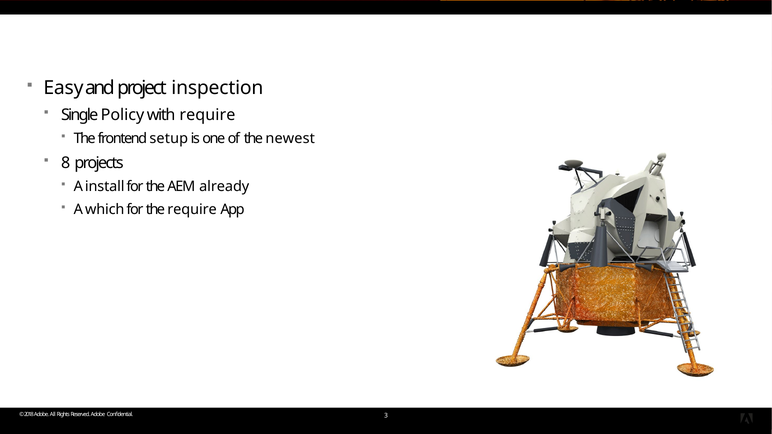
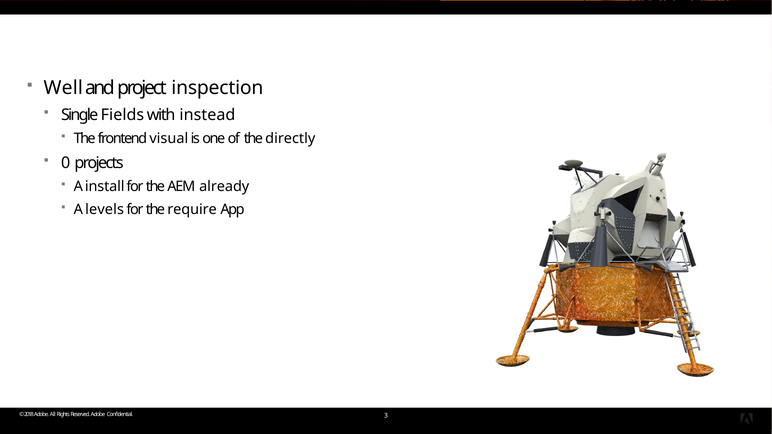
Easy: Easy -> Well (63, 88)
Policy: Policy -> Fields (122, 115)
with require: require -> instead (207, 115)
setup: setup -> visual (169, 139)
newest: newest -> directly (290, 139)
8: 8 -> 0 (66, 163)
which: which -> levels (105, 210)
